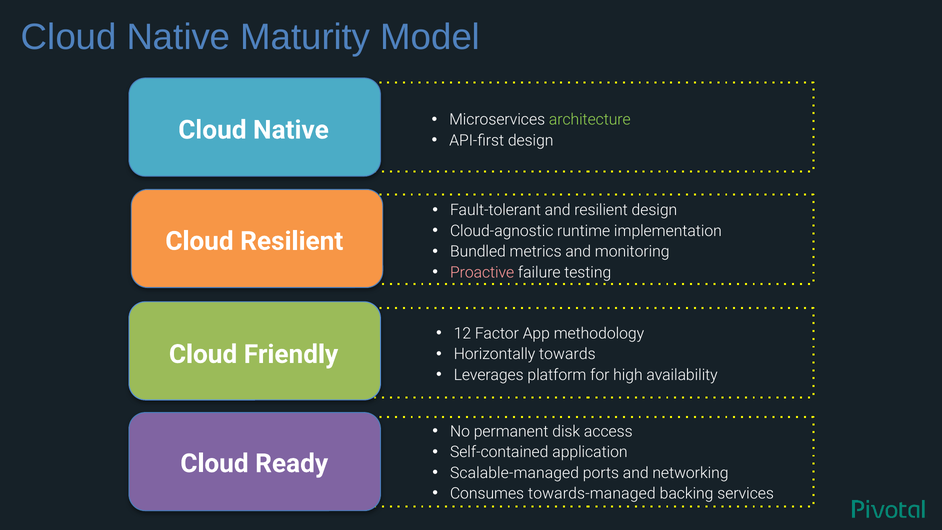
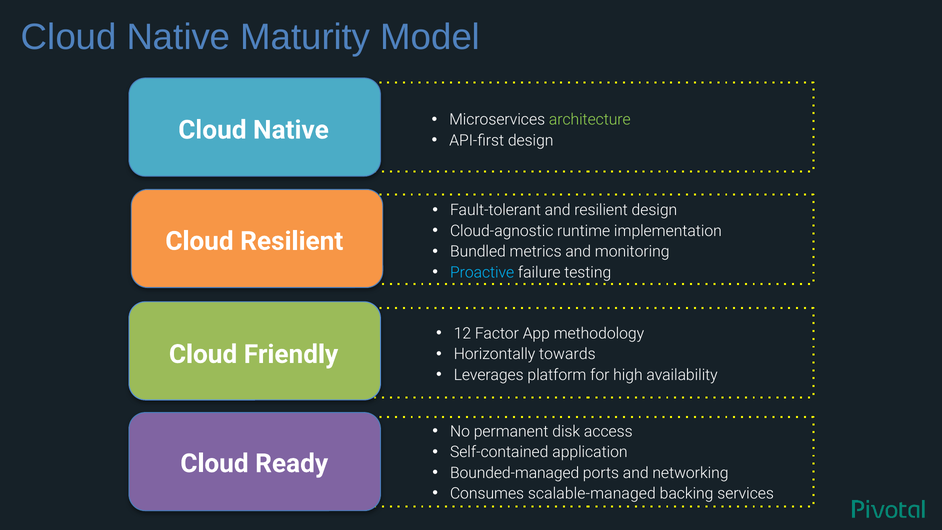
Proactive colour: pink -> light blue (482, 272)
Scalable-managed: Scalable-managed -> Bounded-managed (515, 473)
towards-managed: towards-managed -> scalable-managed (592, 494)
